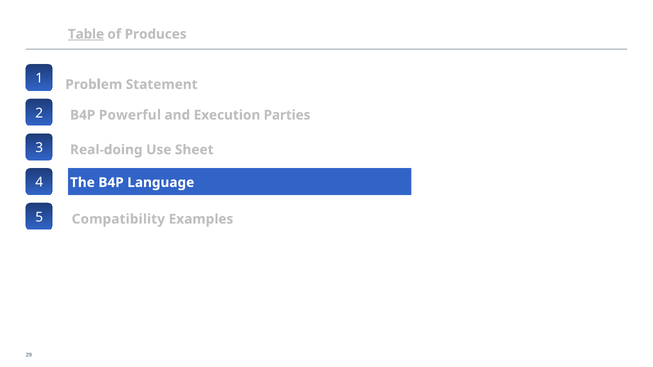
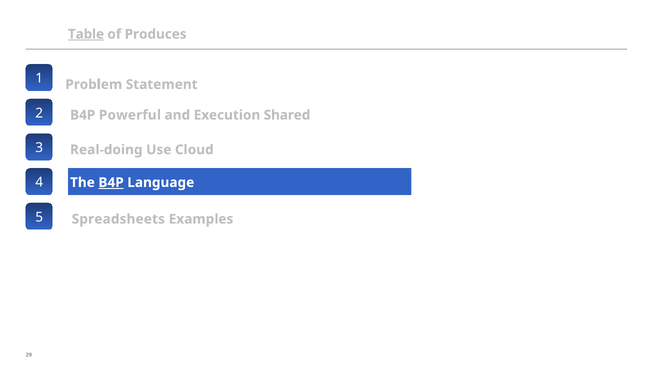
Parties: Parties -> Shared (287, 115)
Sheet: Sheet -> Cloud (194, 150)
B4P underline: none -> present (111, 183)
Compatibility: Compatibility -> Spreadsheets (118, 219)
